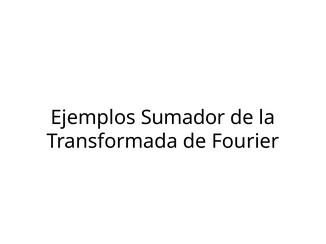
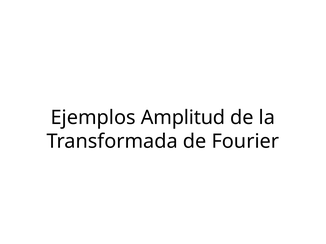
Sumador: Sumador -> Amplitud (183, 118)
